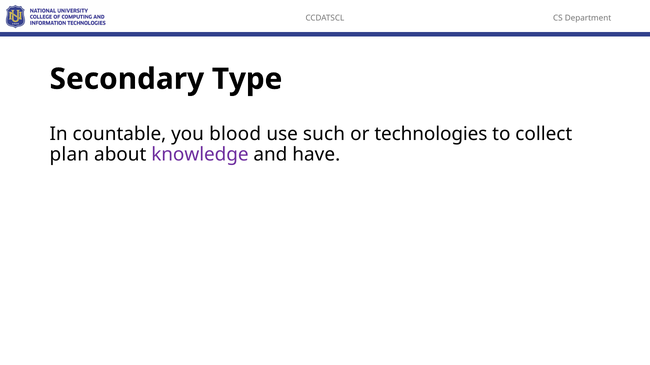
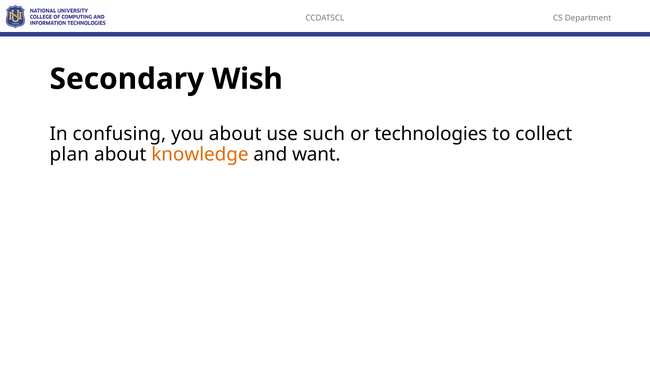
Type: Type -> Wish (247, 79)
countable: countable -> confusing (119, 134)
you blood: blood -> about (235, 134)
knowledge colour: purple -> orange (200, 155)
have: have -> want (316, 155)
